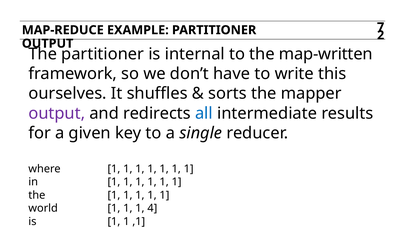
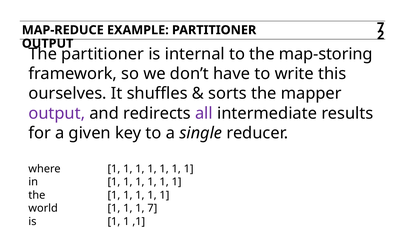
map-written: map-written -> map-storing (326, 54)
all colour: blue -> purple (204, 114)
1 4: 4 -> 7 (152, 209)
